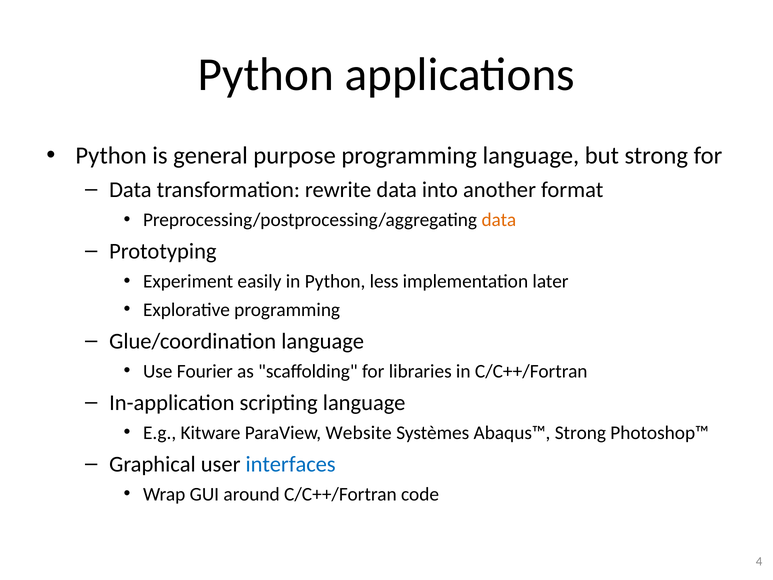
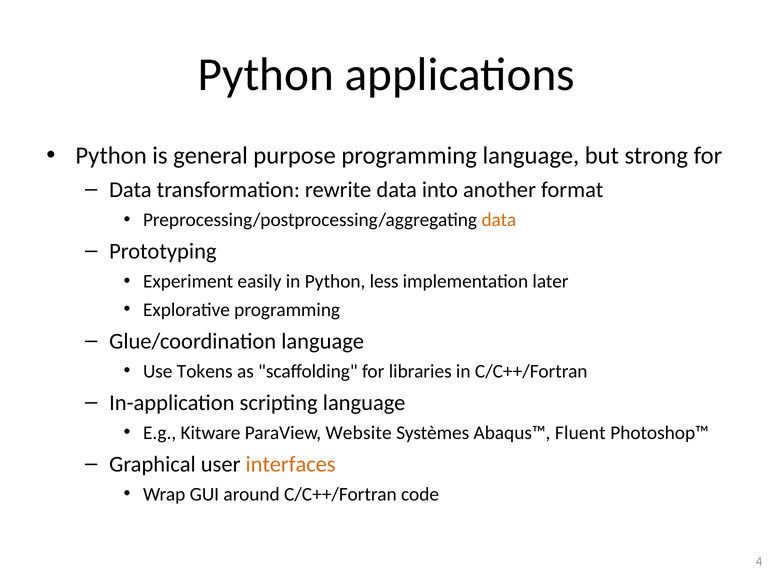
Fourier: Fourier -> Tokens (205, 371)
Abaqus™ Strong: Strong -> Fluent (580, 432)
interfaces colour: blue -> orange (291, 464)
